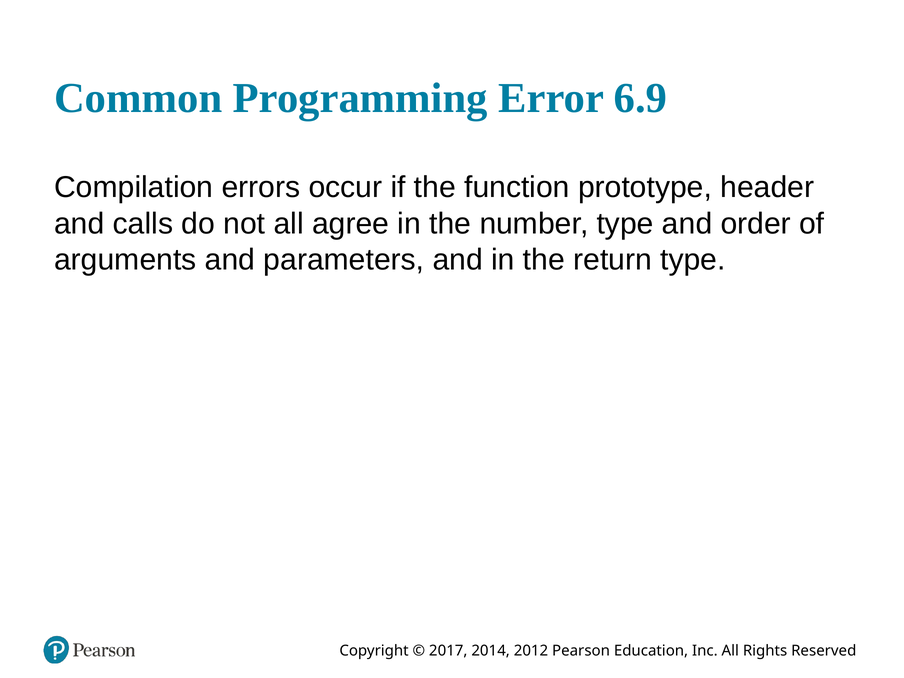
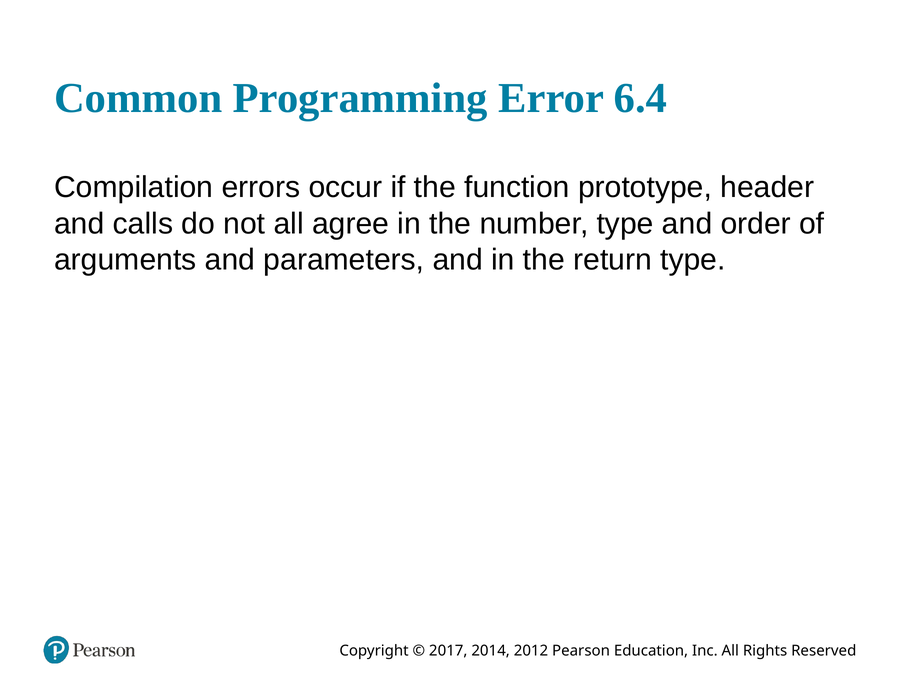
6.9: 6.9 -> 6.4 (641, 98)
